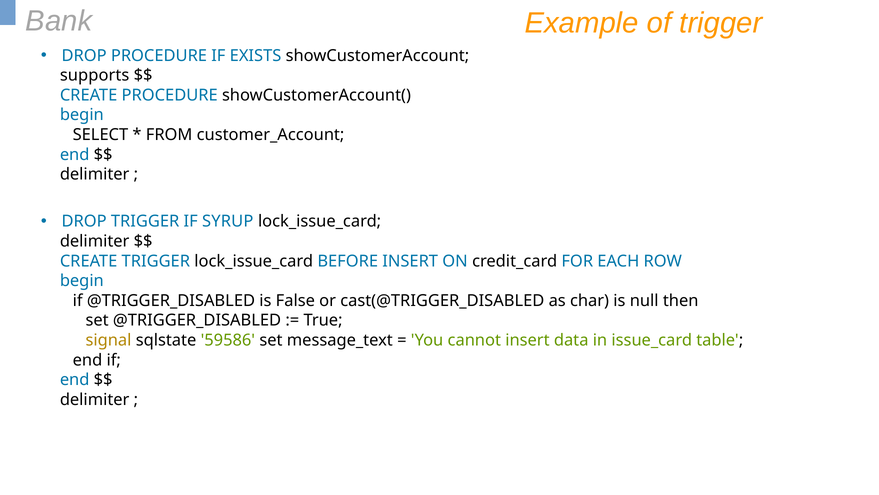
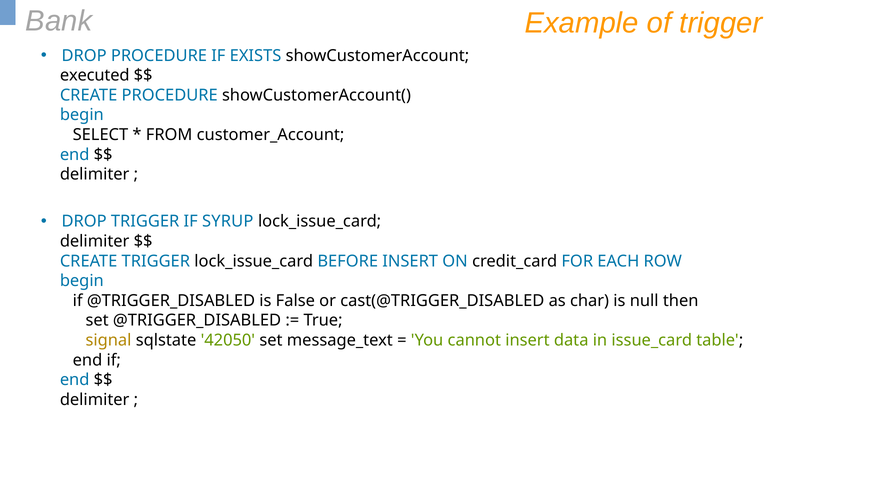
supports: supports -> executed (95, 75)
59586: 59586 -> 42050 (228, 340)
